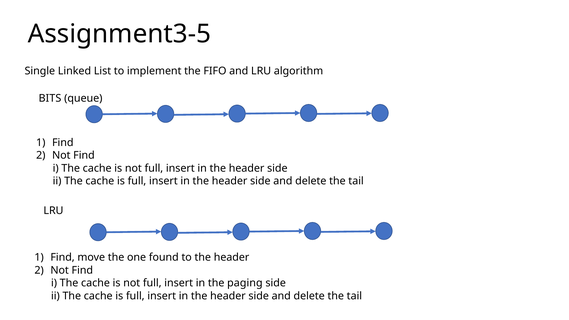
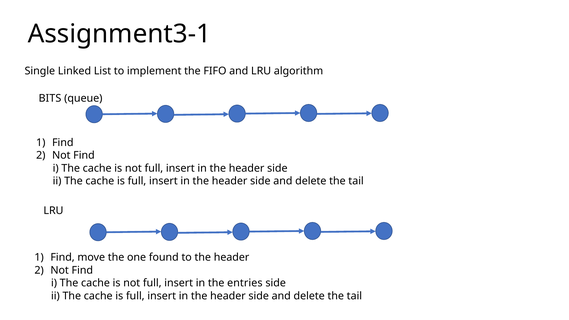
Assignment3-5: Assignment3-5 -> Assignment3-1 (119, 34)
paging: paging -> entries (245, 283)
